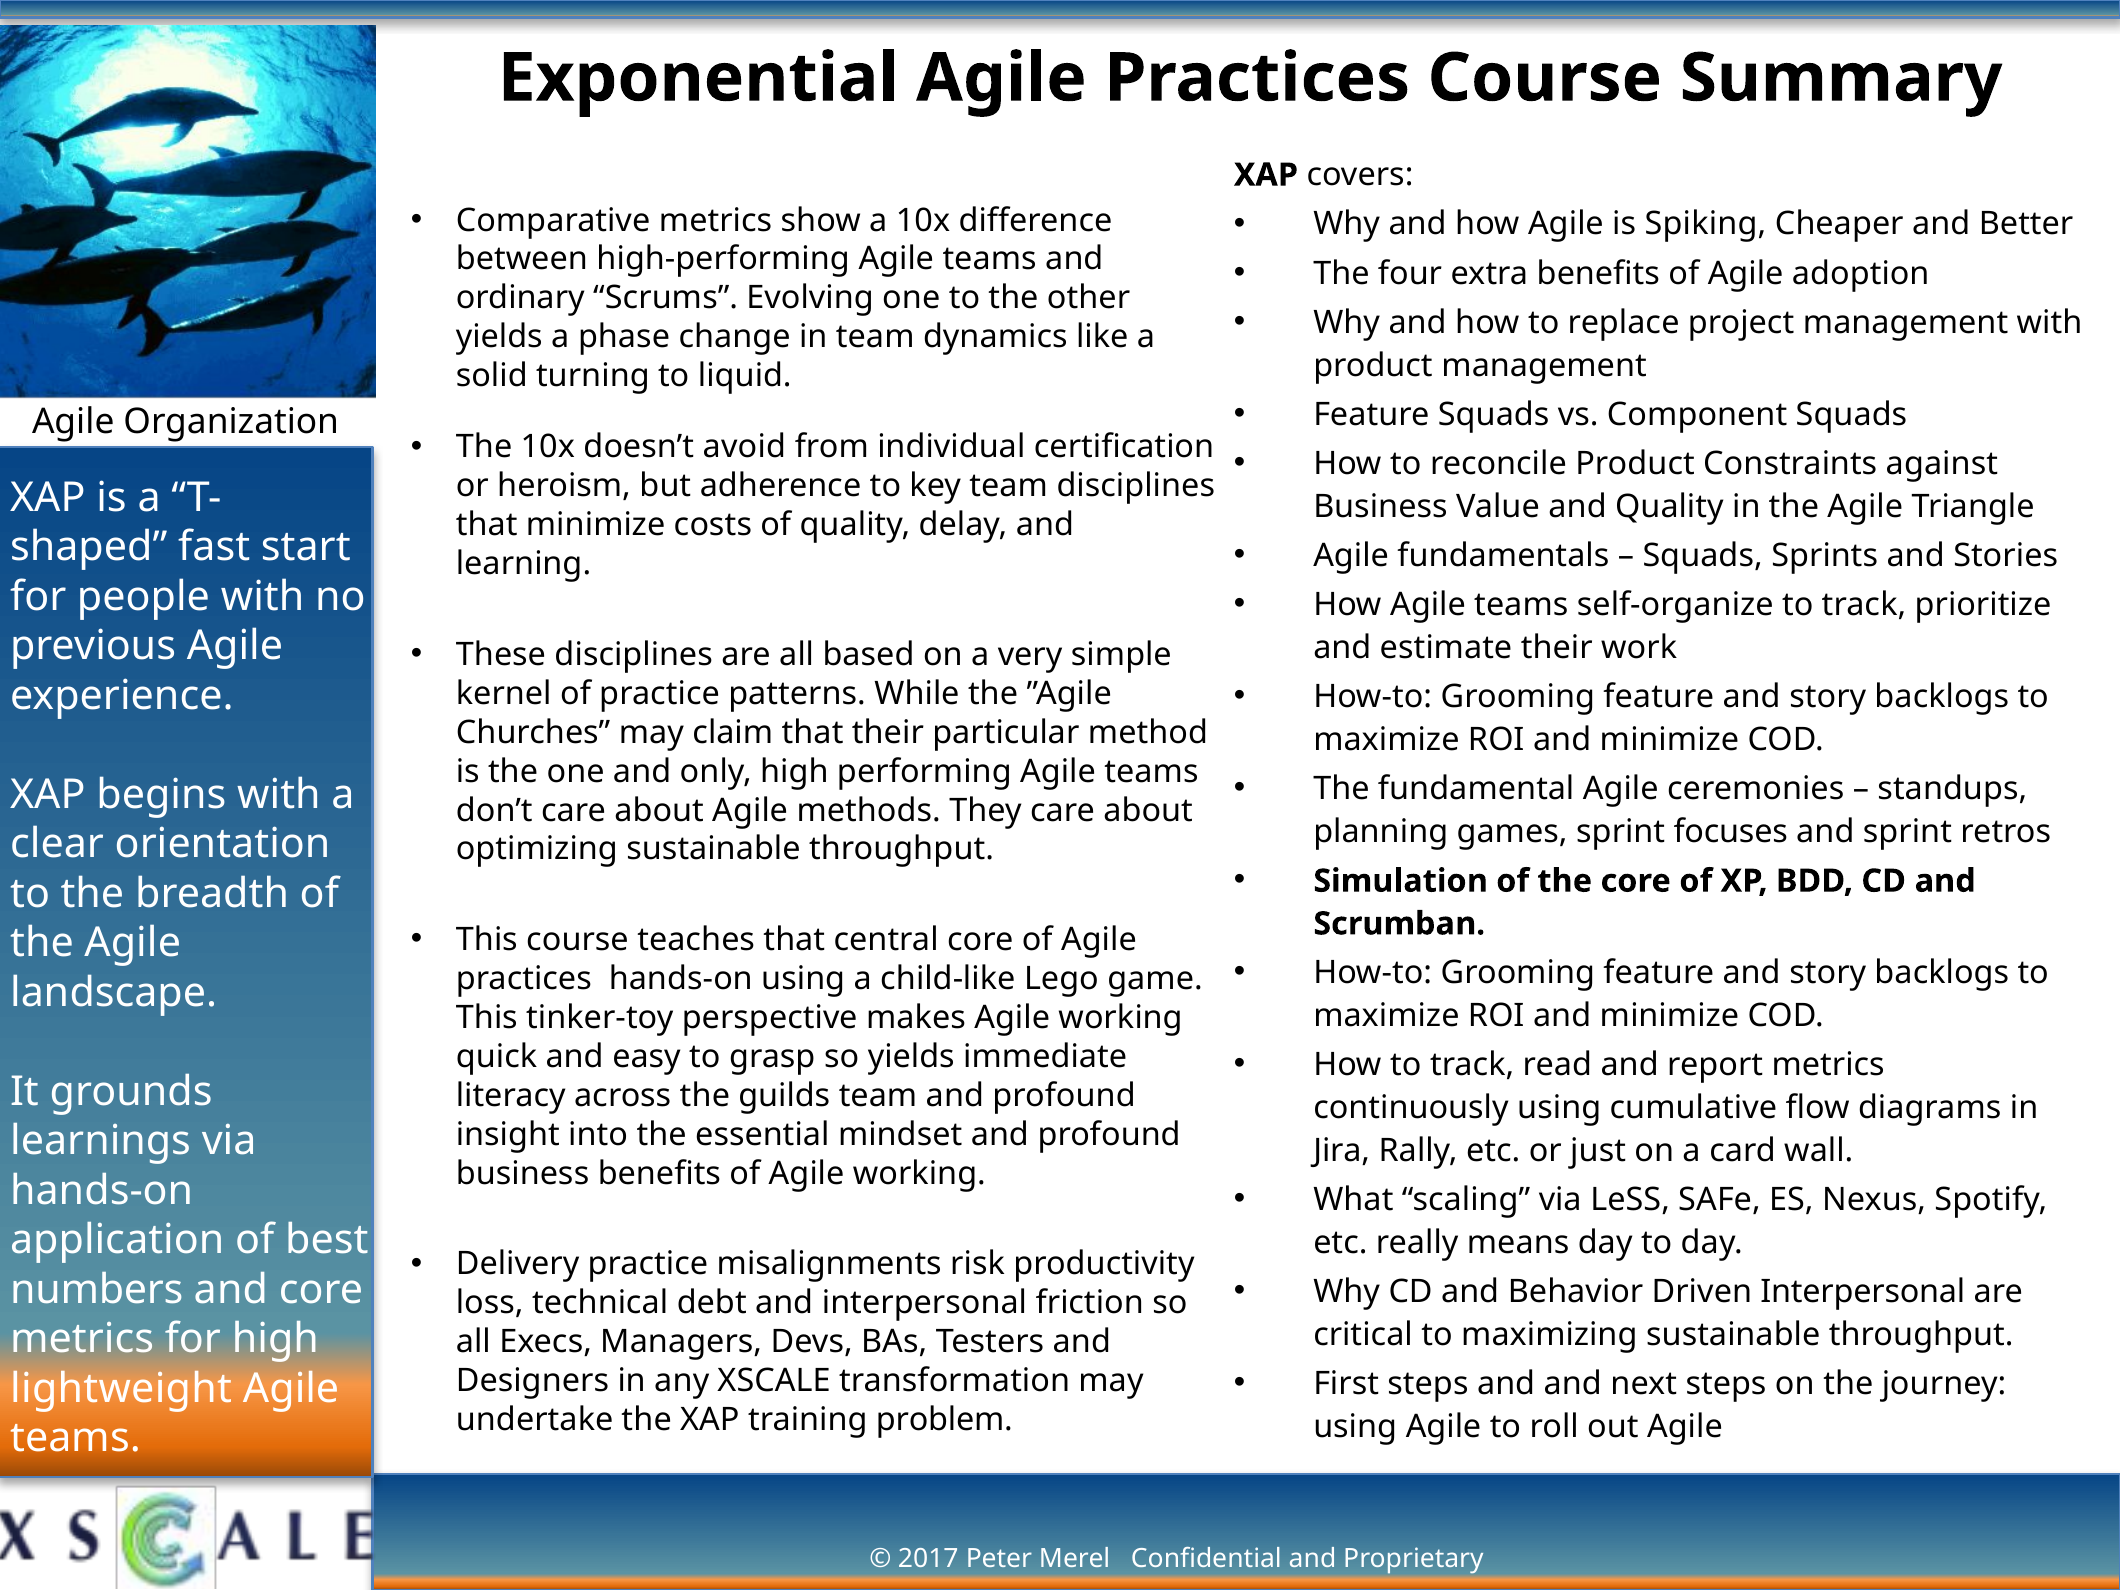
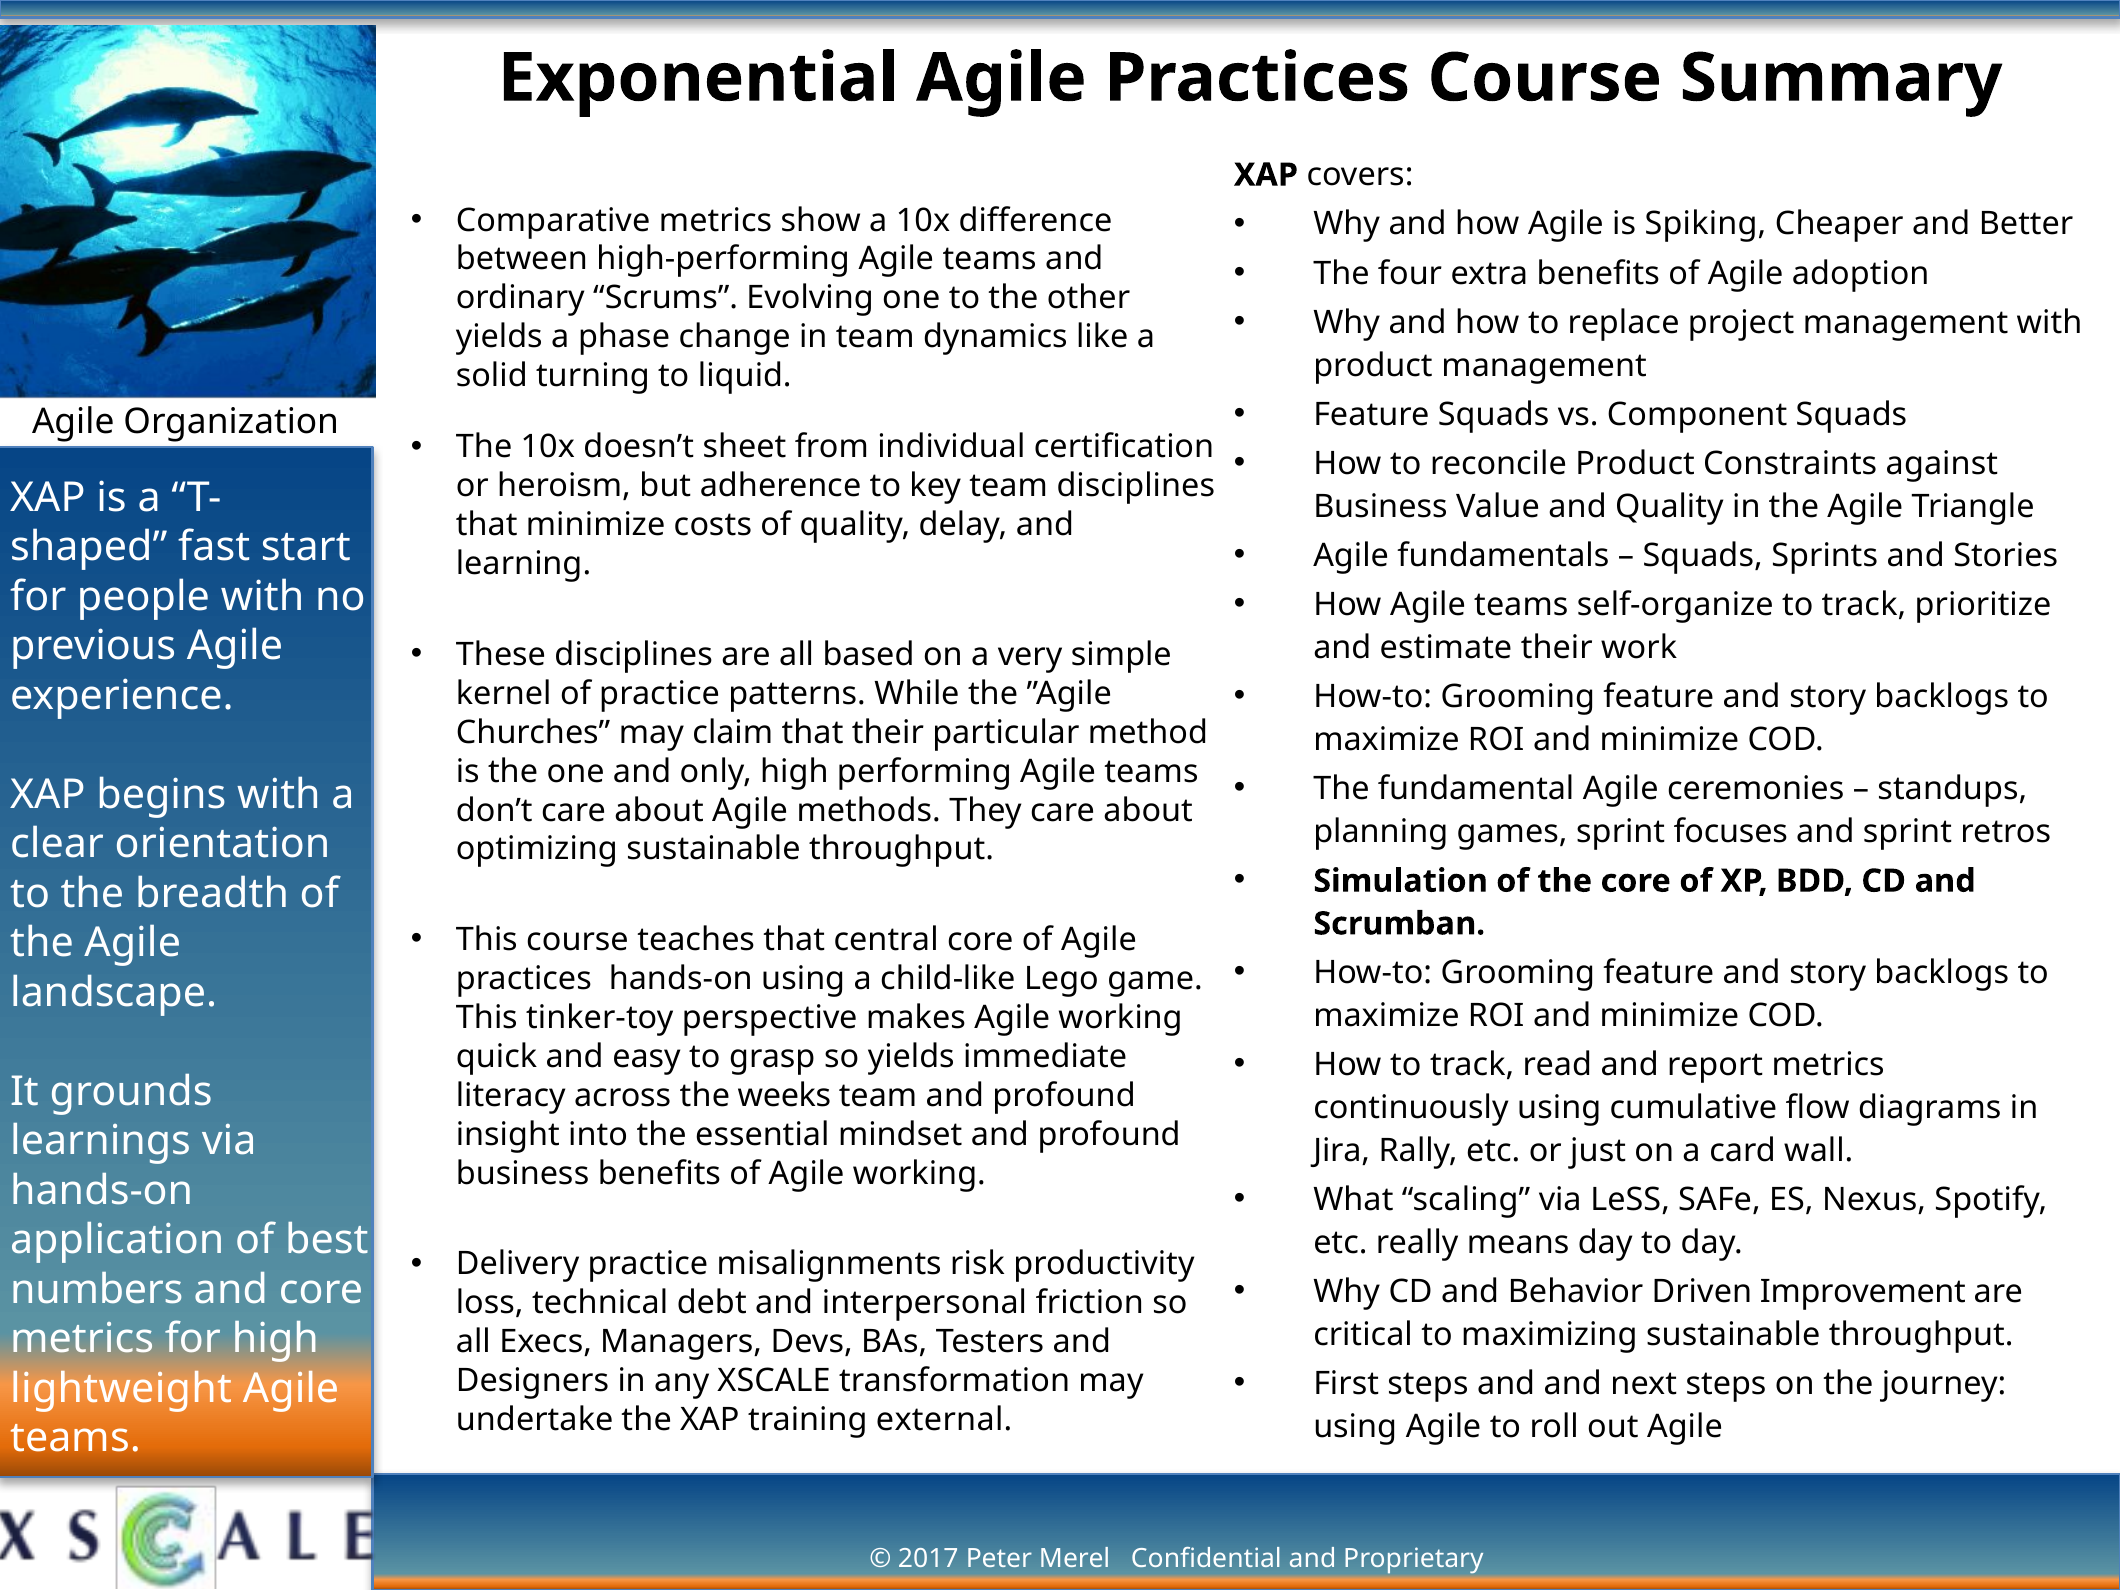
avoid: avoid -> sheet (744, 447)
guilds: guilds -> weeks (784, 1096)
Driven Interpersonal: Interpersonal -> Improvement (1863, 1292)
problem: problem -> external (944, 1420)
